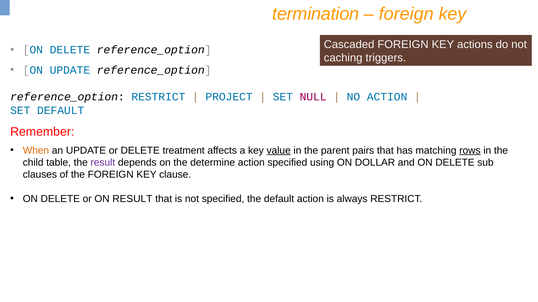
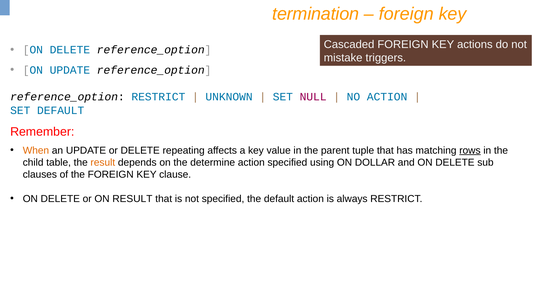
caching: caching -> mistake (343, 58)
PROJECT: PROJECT -> UNKNOWN (229, 97)
treatment: treatment -> repeating (184, 151)
value underline: present -> none (279, 151)
pairs: pairs -> tuple (363, 151)
result colour: purple -> orange (103, 163)
